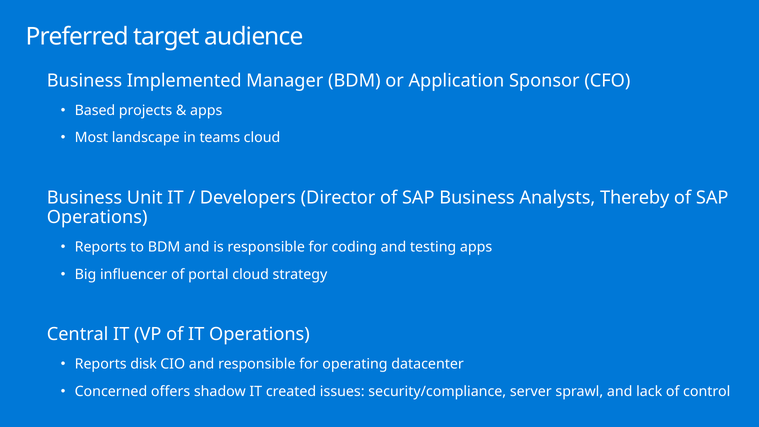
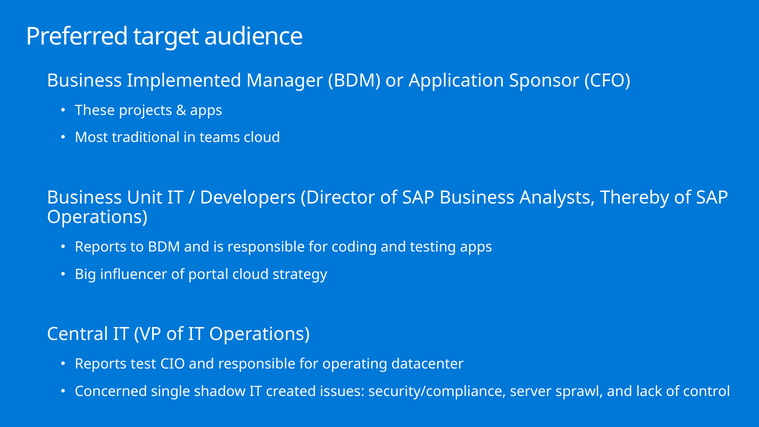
Based: Based -> These (95, 110)
landscape: landscape -> traditional (146, 138)
disk: disk -> test (143, 364)
offers: offers -> single (171, 391)
